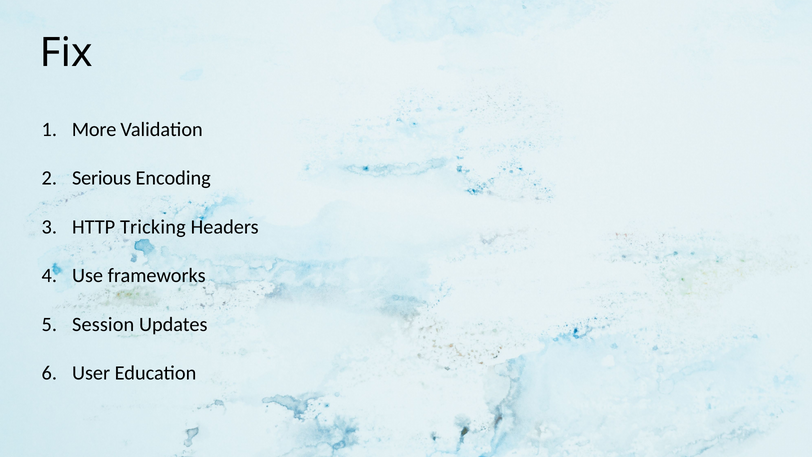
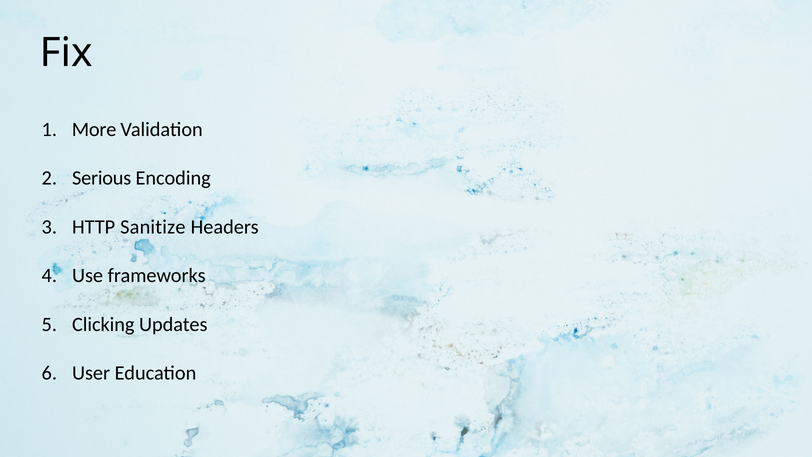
Tricking: Tricking -> Sanitize (153, 227)
Session: Session -> Clicking (103, 324)
